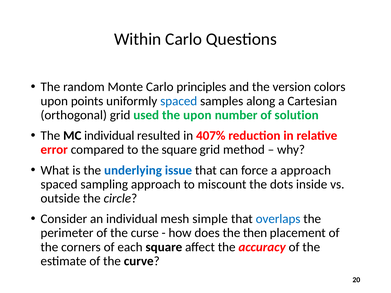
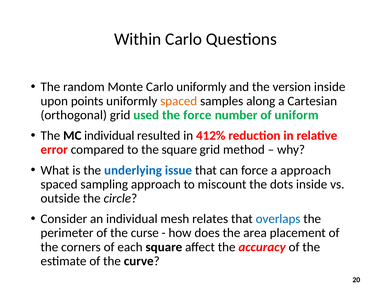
Carlo principles: principles -> uniformly (201, 87)
version colors: colors -> inside (330, 87)
spaced colour: blue -> orange (179, 101)
the upon: upon -> force (197, 115)
solution: solution -> uniform (297, 115)
407%: 407% -> 412% (211, 136)
simple: simple -> relates (210, 219)
then: then -> area (255, 233)
